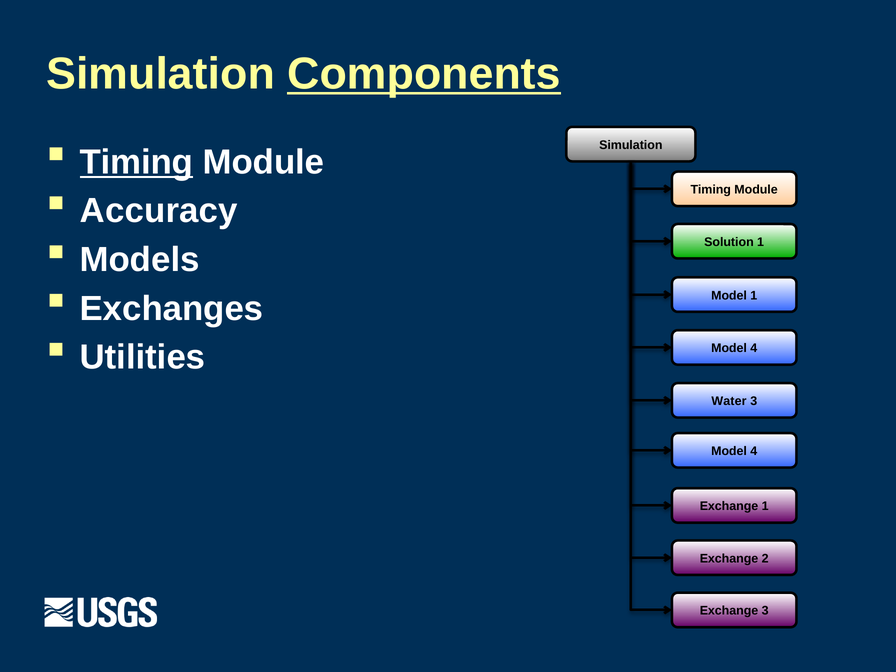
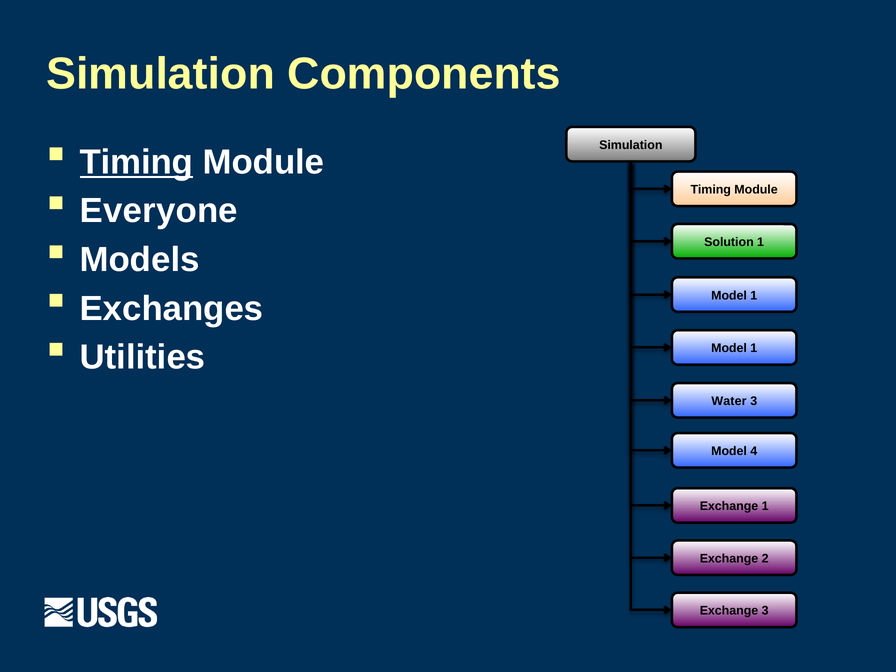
Components underline: present -> none (424, 74)
Accuracy: Accuracy -> Everyone (159, 211)
4: 4 -> 1 (754, 348)
